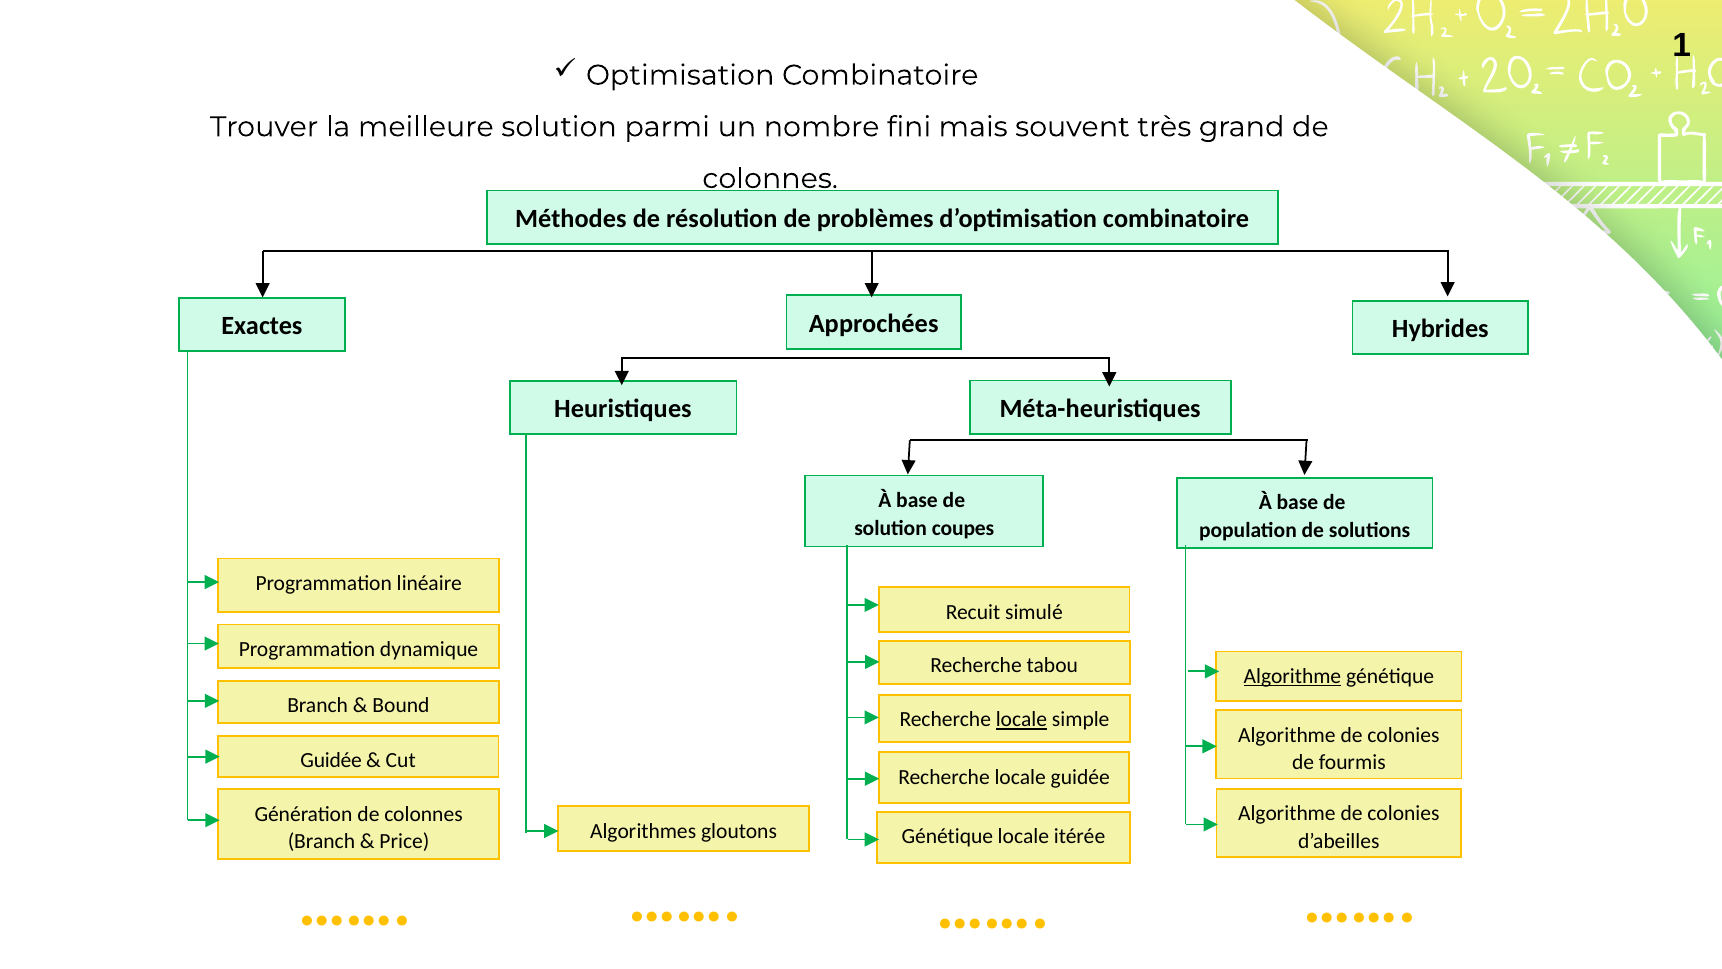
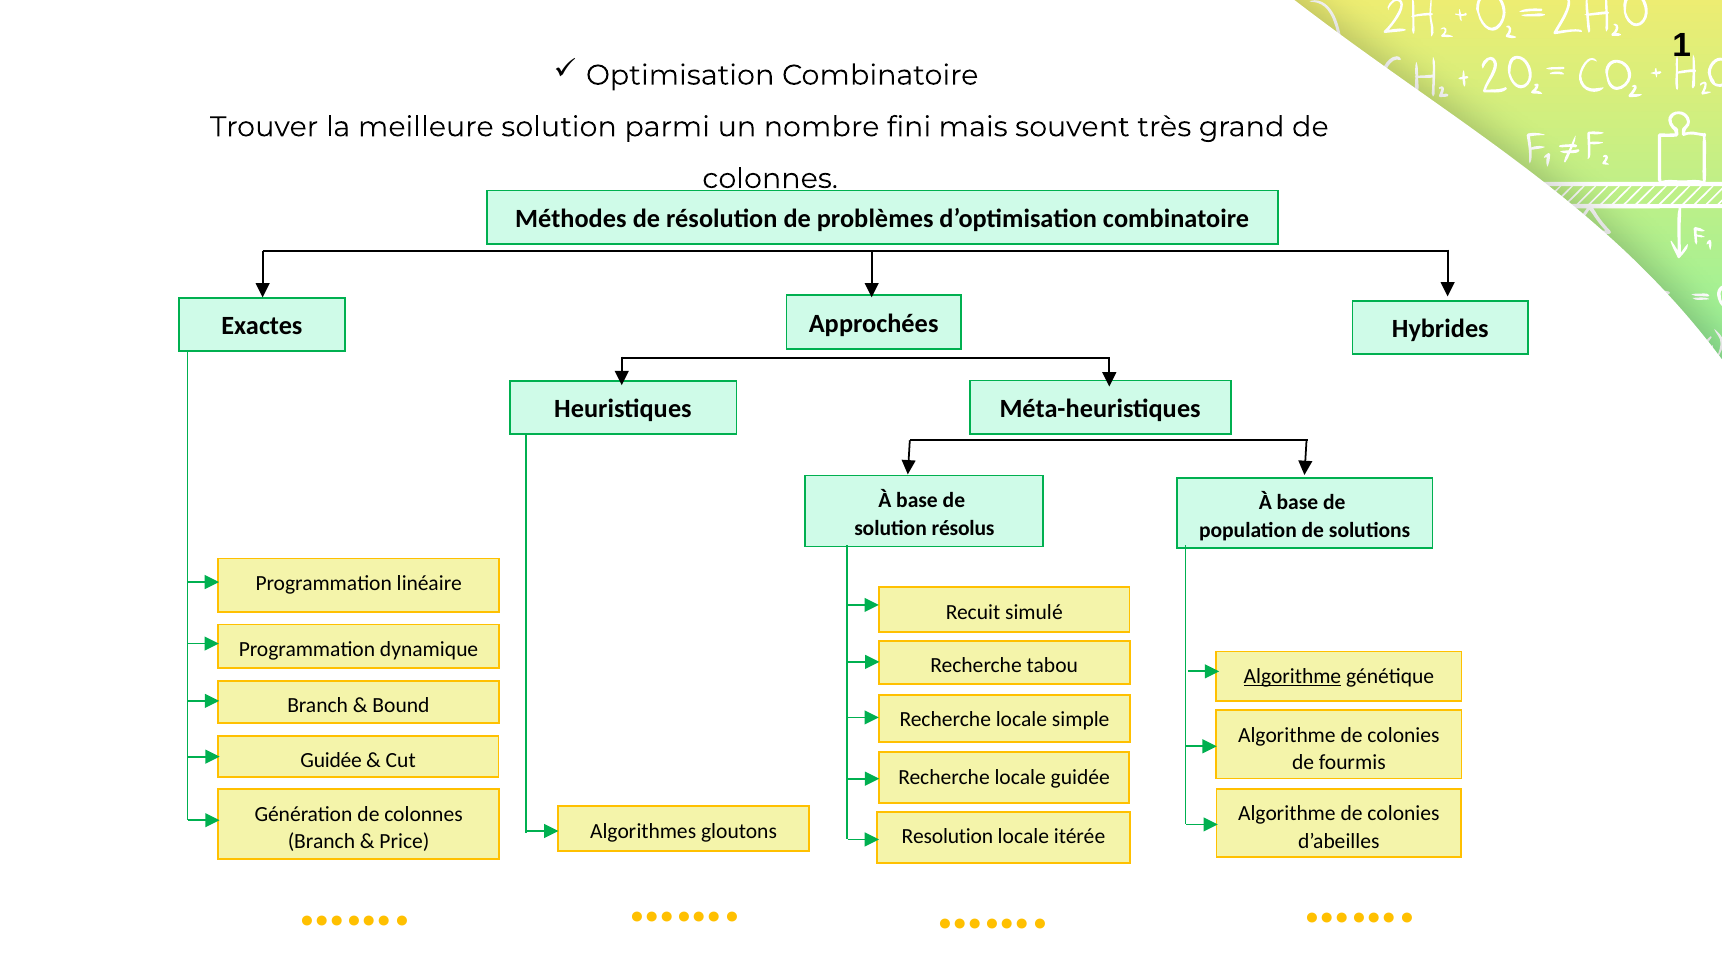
coupes: coupes -> résolus (963, 528)
locale underline: present -> none (1021, 720)
Génétique: Génétique -> Resolution (947, 836)
